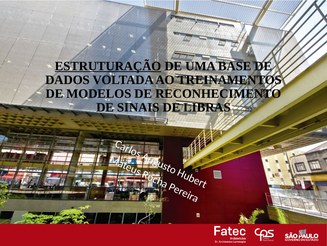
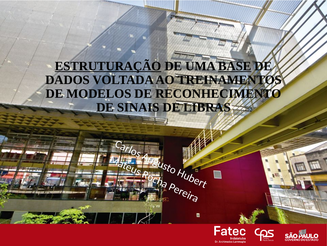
BASE underline: none -> present (235, 66)
